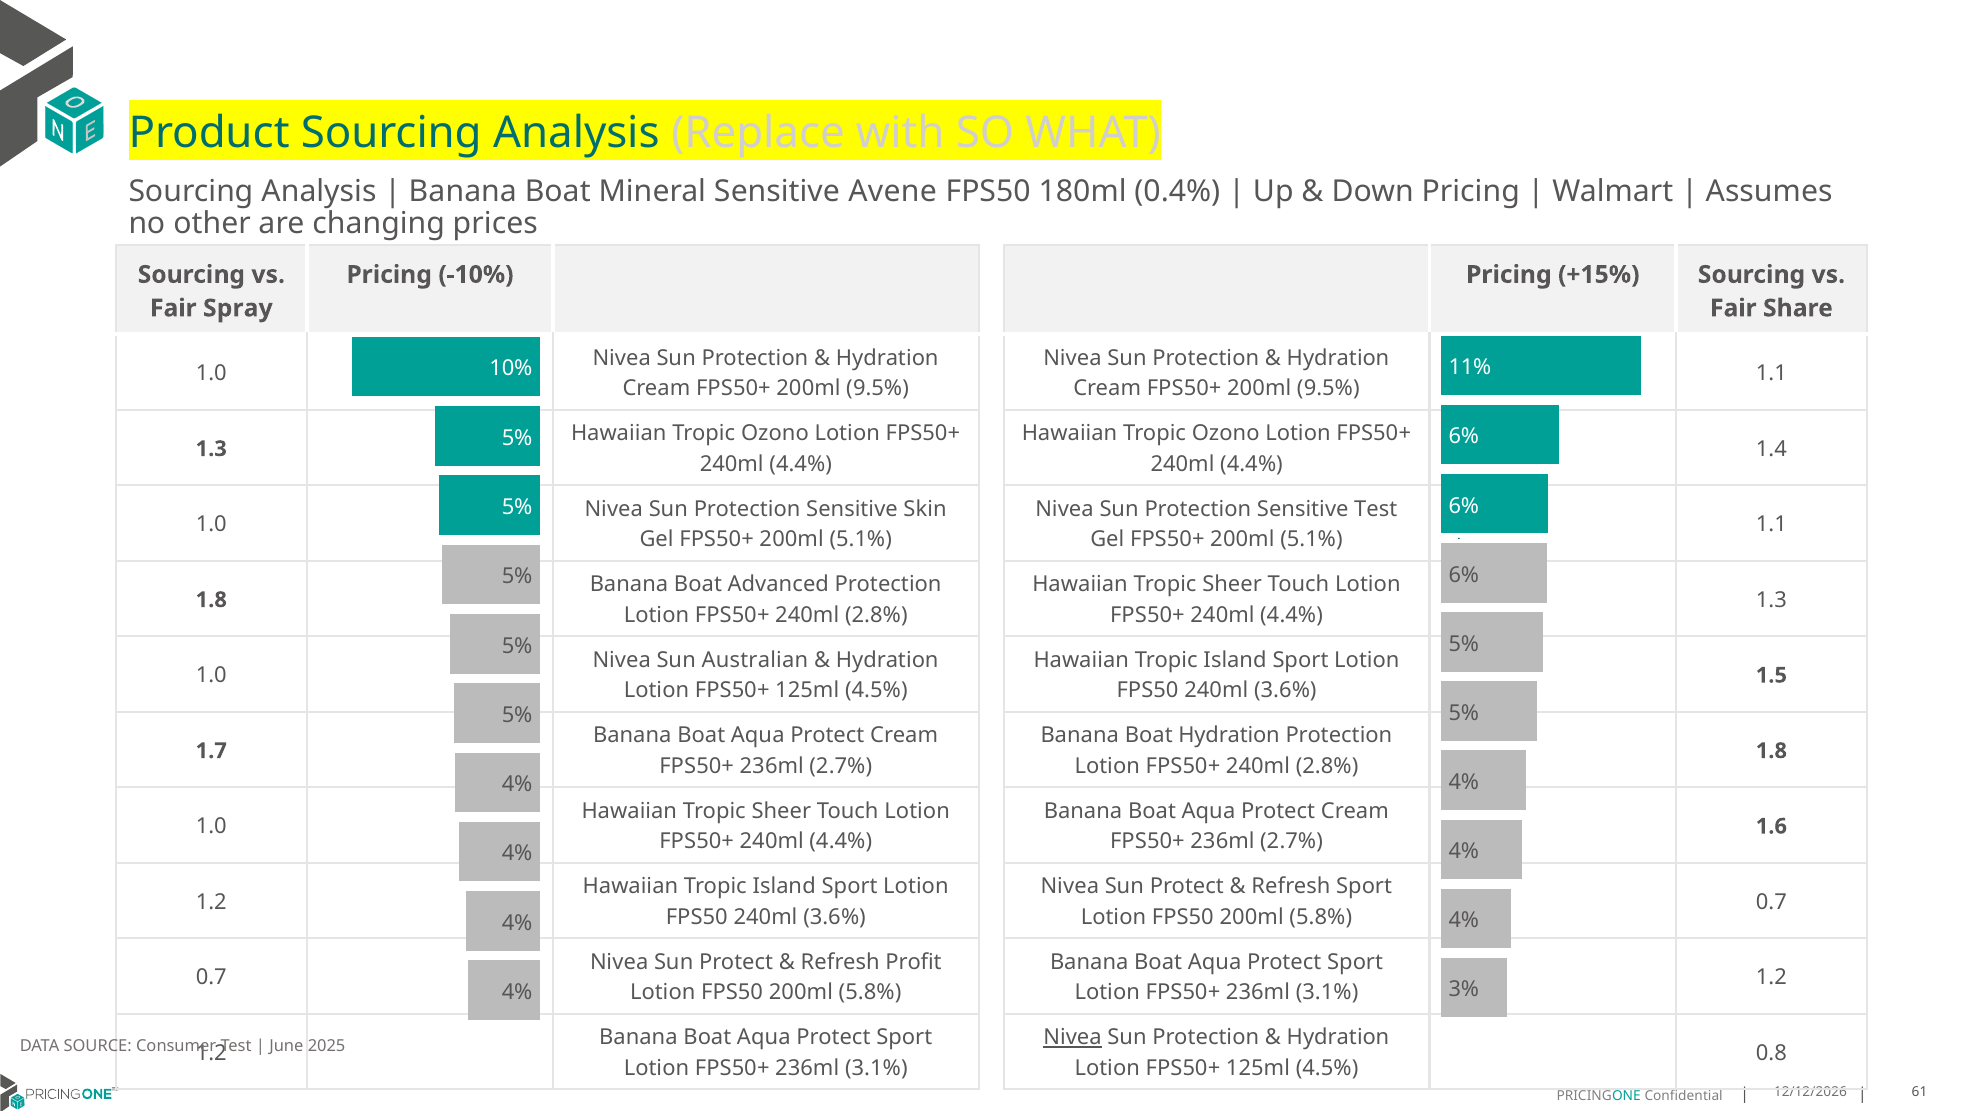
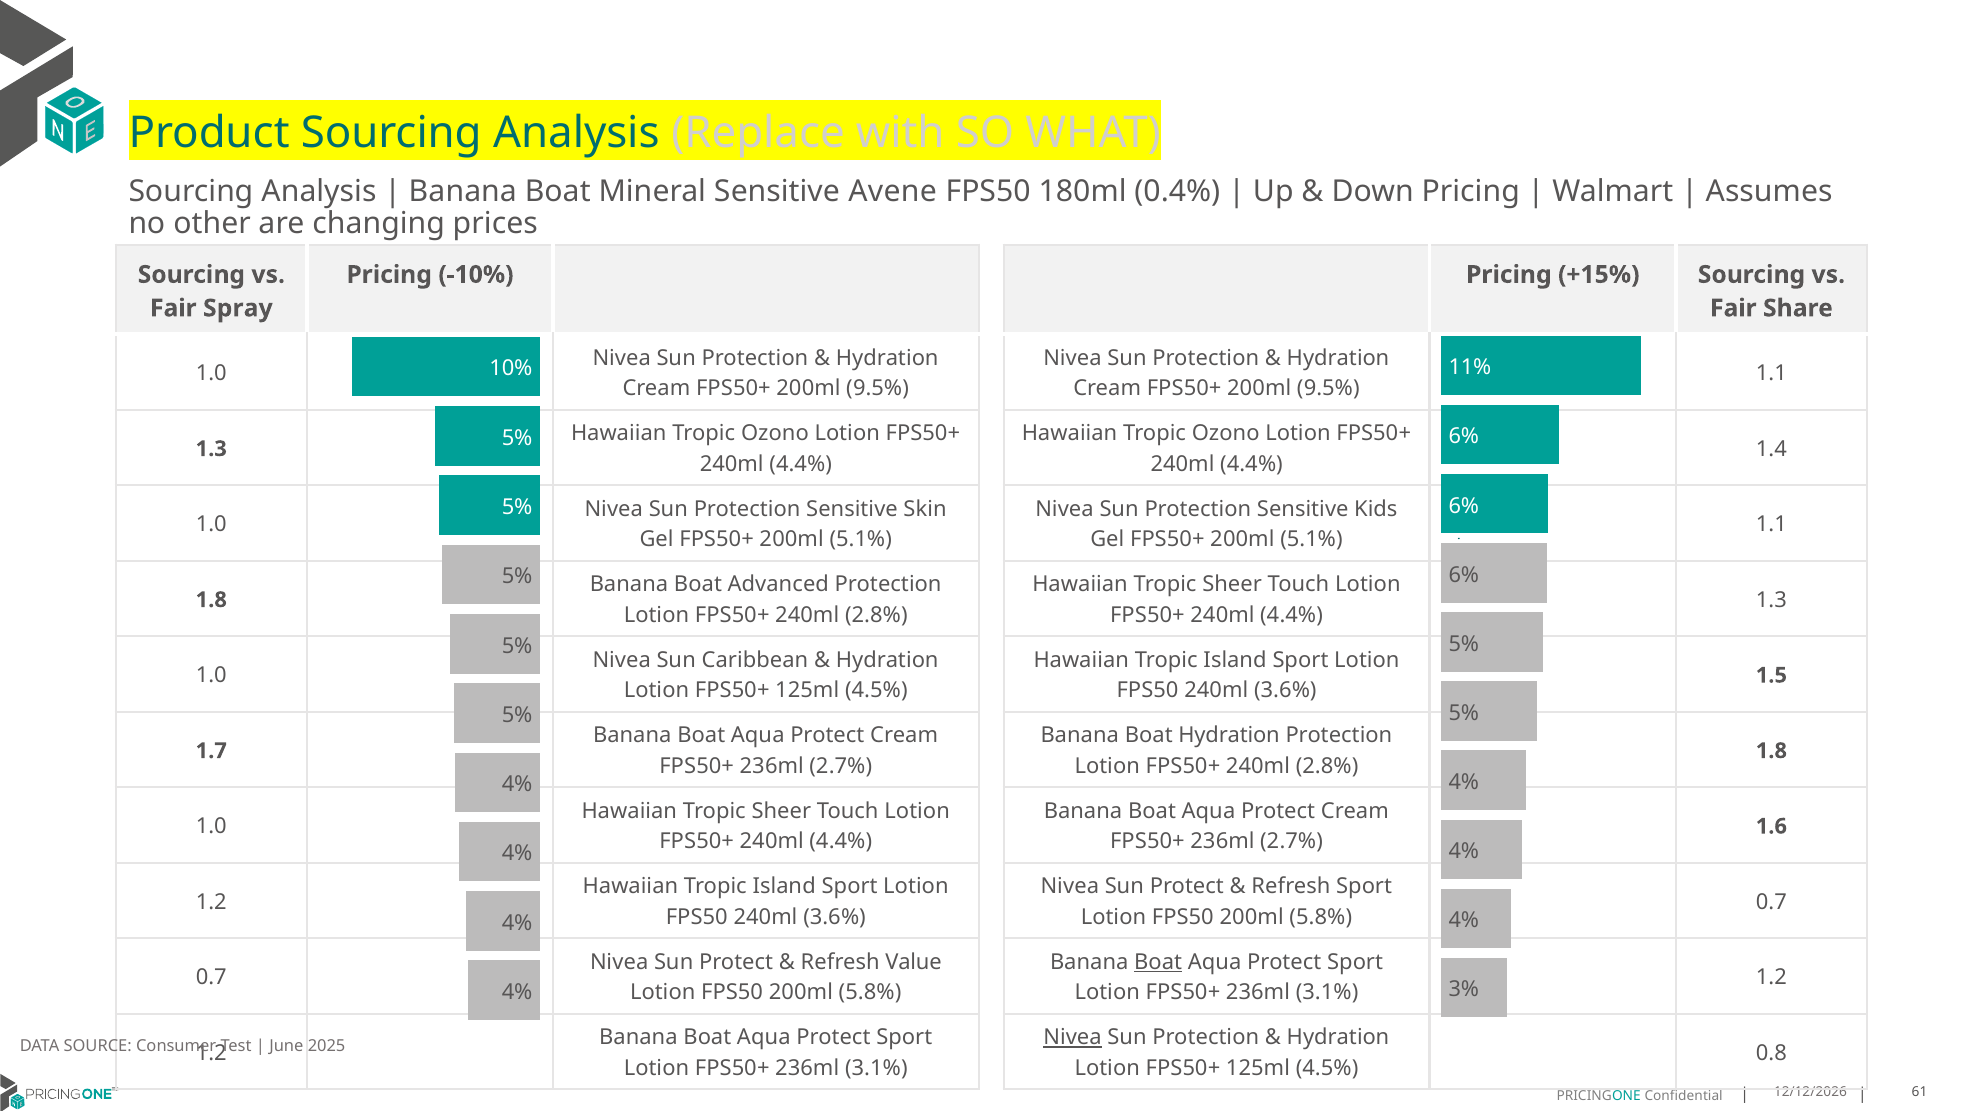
Sensitive Test: Test -> Kids (1376, 509)
Australian: Australian -> Caribbean (755, 660)
Profit: Profit -> Value (914, 963)
Boat underline: none -> present (1158, 963)
